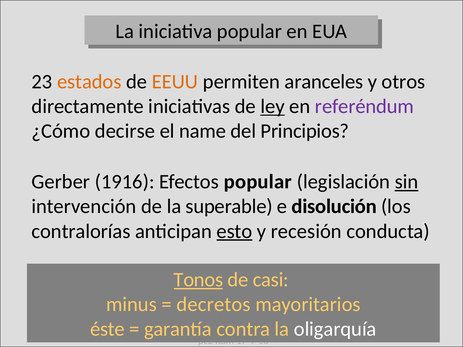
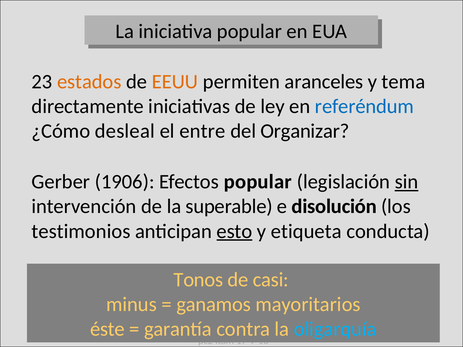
otros: otros -> tema (403, 82)
ley underline: present -> none (273, 106)
referéndum colour: purple -> blue (365, 106)
decirse: decirse -> desleal (125, 131)
name: name -> entre (202, 131)
Principios: Principios -> Organizar (305, 131)
1916: 1916 -> 1906 (125, 182)
contralorías: contralorías -> testimonios (81, 231)
recesión: recesión -> etiqueta (306, 231)
Tonos underline: present -> none (198, 280)
decretos: decretos -> ganamos (214, 305)
oligarquía colour: white -> light blue (335, 329)
